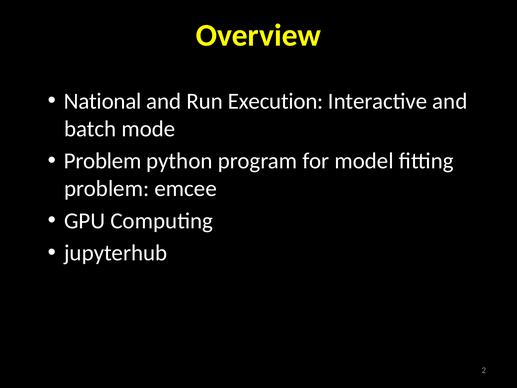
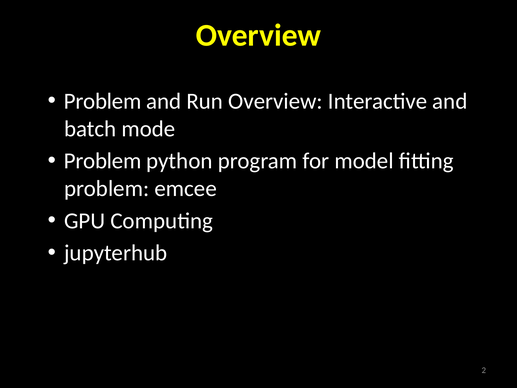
National: National -> Problem (103, 101)
Run Execution: Execution -> Overview (275, 101)
